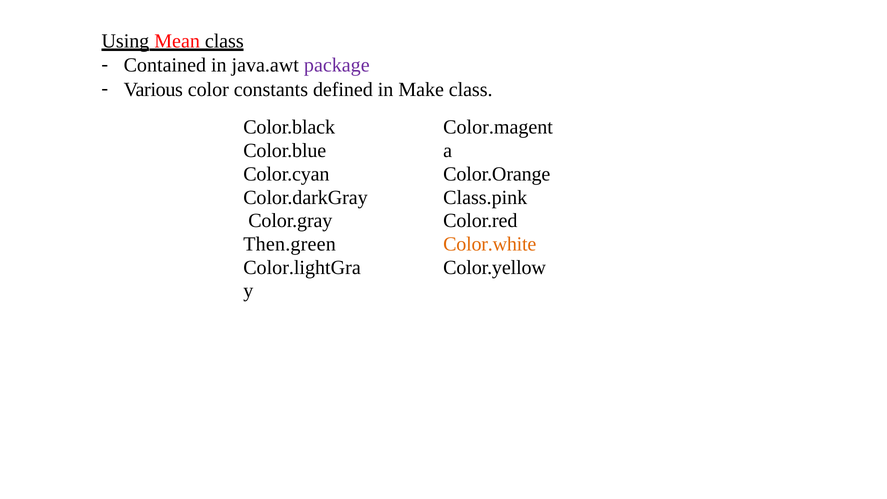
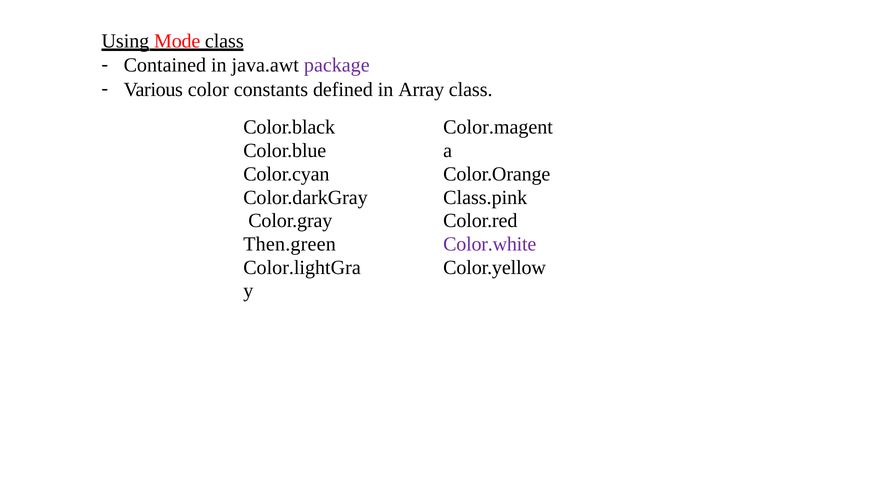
Mean: Mean -> Mode (177, 41)
Make: Make -> Array (421, 89)
Color.white colour: orange -> purple (490, 244)
